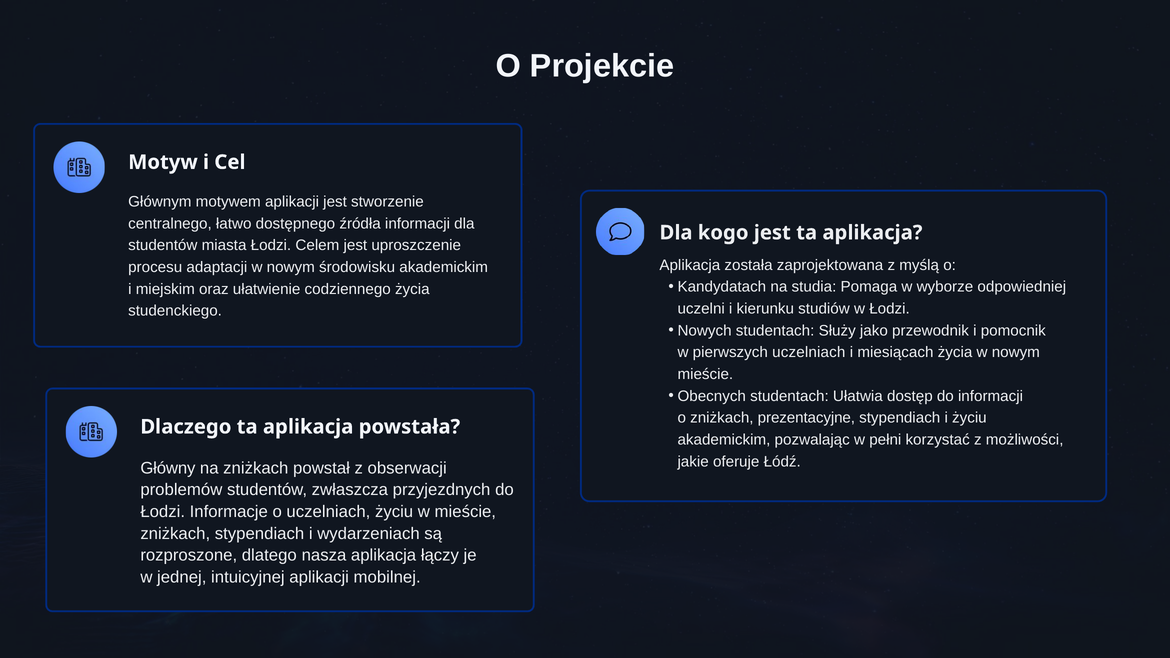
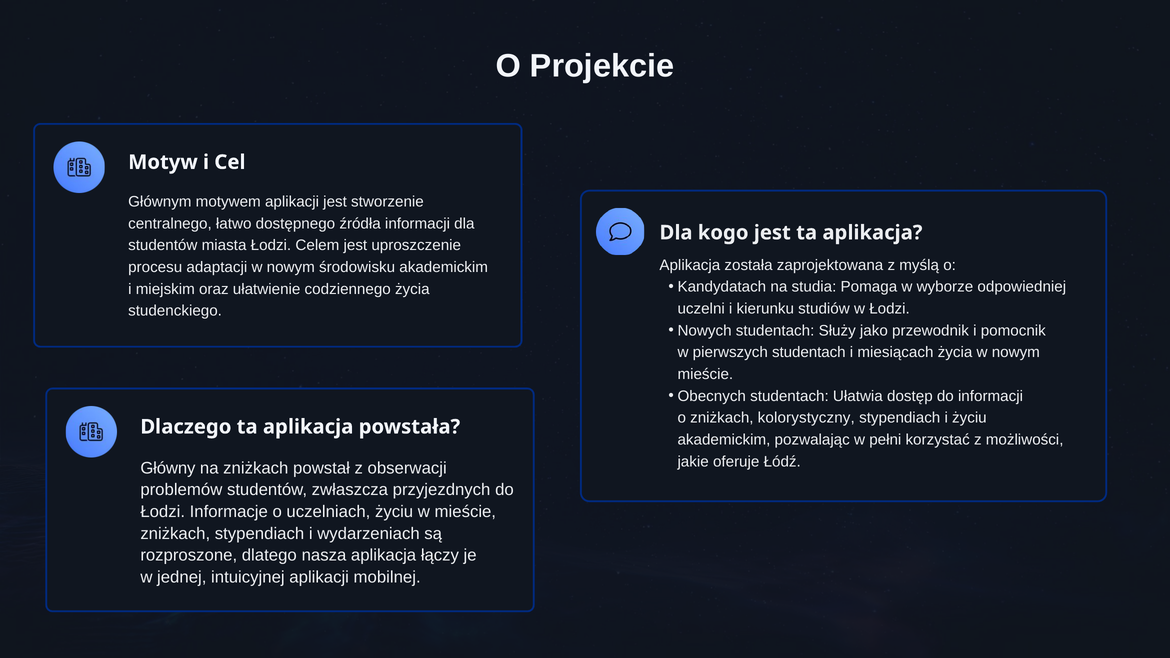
pierwszych uczelniach: uczelniach -> studentach (809, 353)
prezentacyjne: prezentacyjne -> kolorystyczny (806, 418)
